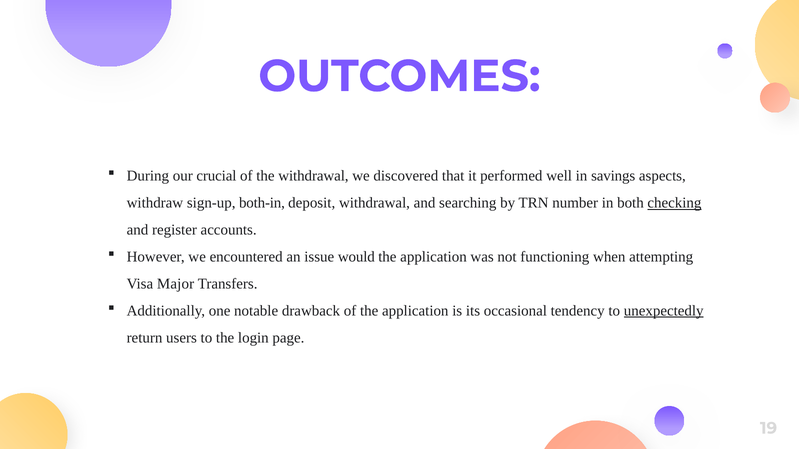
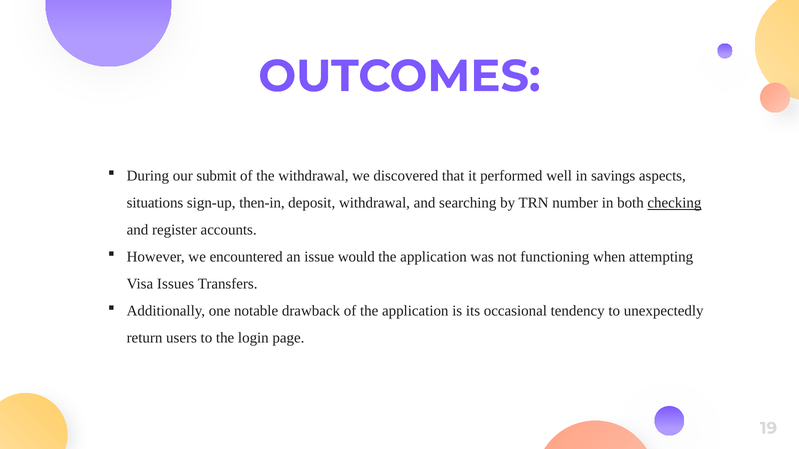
crucial: crucial -> submit (216, 176)
withdraw: withdraw -> situations (155, 203)
both-in: both-in -> then-in (262, 203)
Major: Major -> Issues (176, 284)
unexpectedly underline: present -> none (664, 311)
